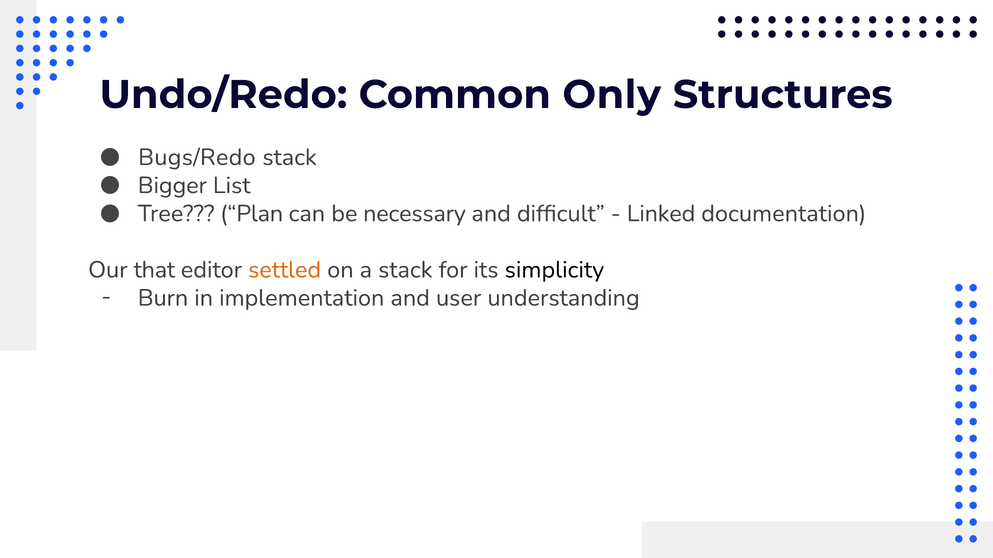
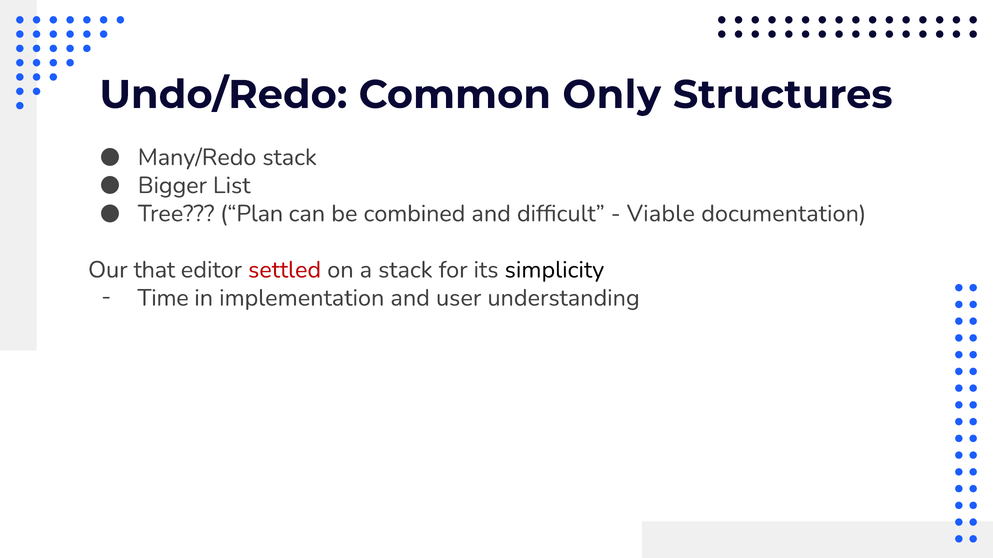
Bugs/Redo: Bugs/Redo -> Many/Redo (197, 157)
necessary: necessary -> combined (414, 214)
Linked: Linked -> Viable (661, 214)
settled colour: orange -> red (285, 270)
Burn: Burn -> Time (163, 298)
